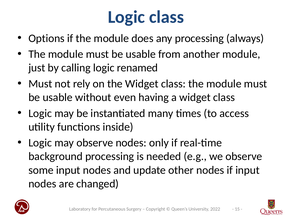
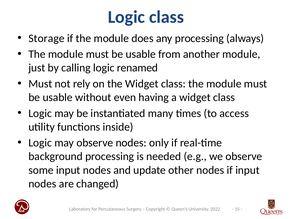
Options: Options -> Storage (46, 38)
